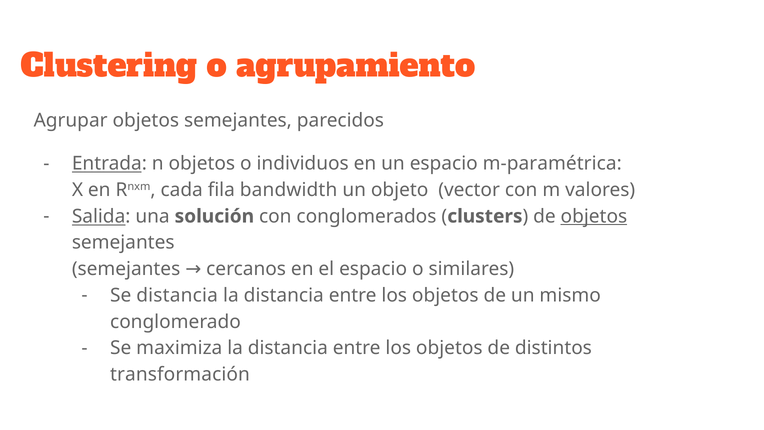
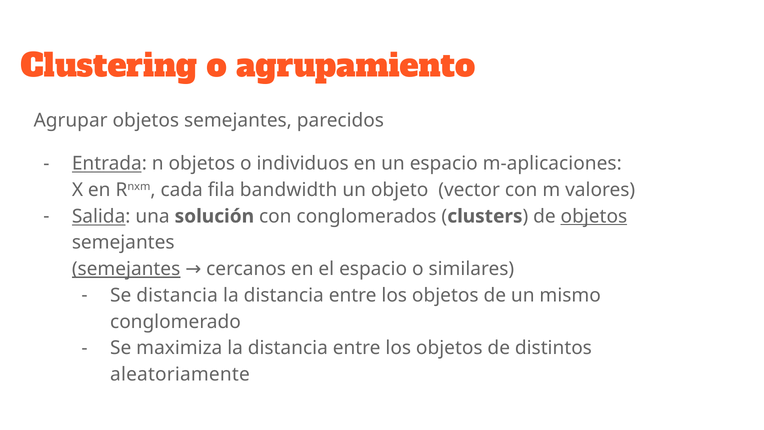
m-paramétrica: m-paramétrica -> m-aplicaciones (552, 163)
semejantes underline: none -> present (126, 269)
transformación: transformación -> aleatoriamente (180, 374)
